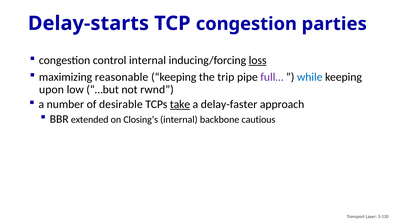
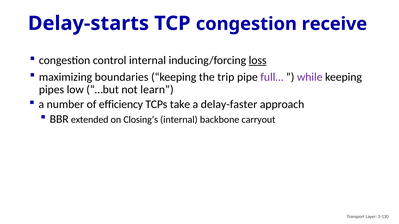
parties: parties -> receive (334, 24)
reasonable: reasonable -> boundaries (122, 77)
while colour: blue -> purple (310, 77)
upon: upon -> pipes (52, 90)
rwnd: rwnd -> learn (157, 90)
desirable: desirable -> efficiency (121, 105)
take underline: present -> none (180, 105)
cautious: cautious -> carryout (258, 120)
